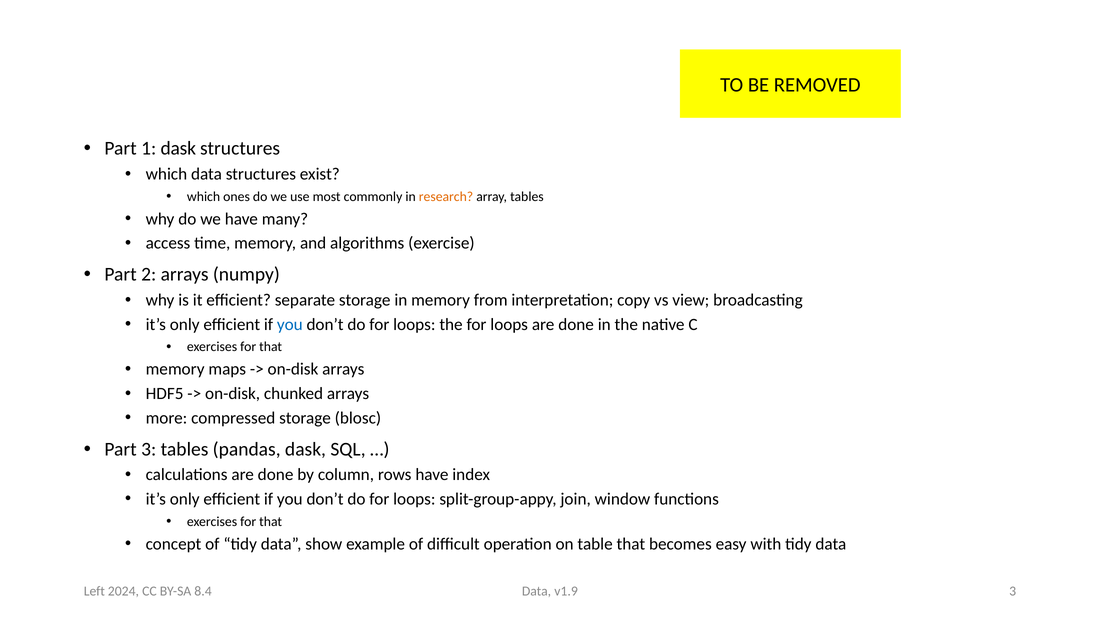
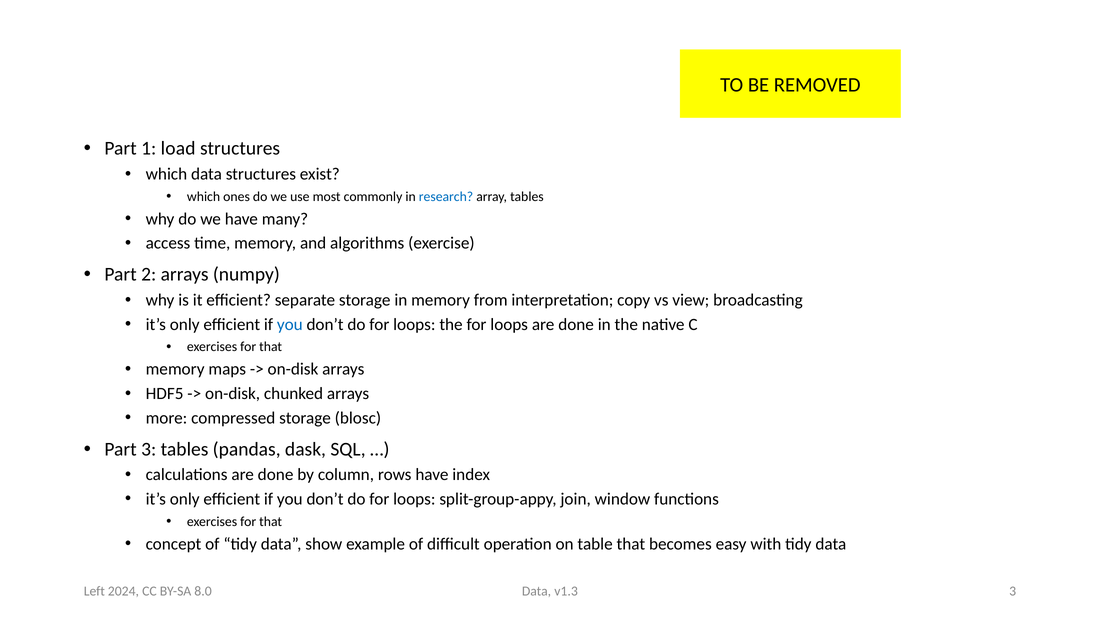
1 dask: dask -> load (178, 148)
research colour: orange -> blue (446, 196)
v1.9: v1.9 -> v1.3 (566, 591)
8.4: 8.4 -> 8.0 (203, 591)
